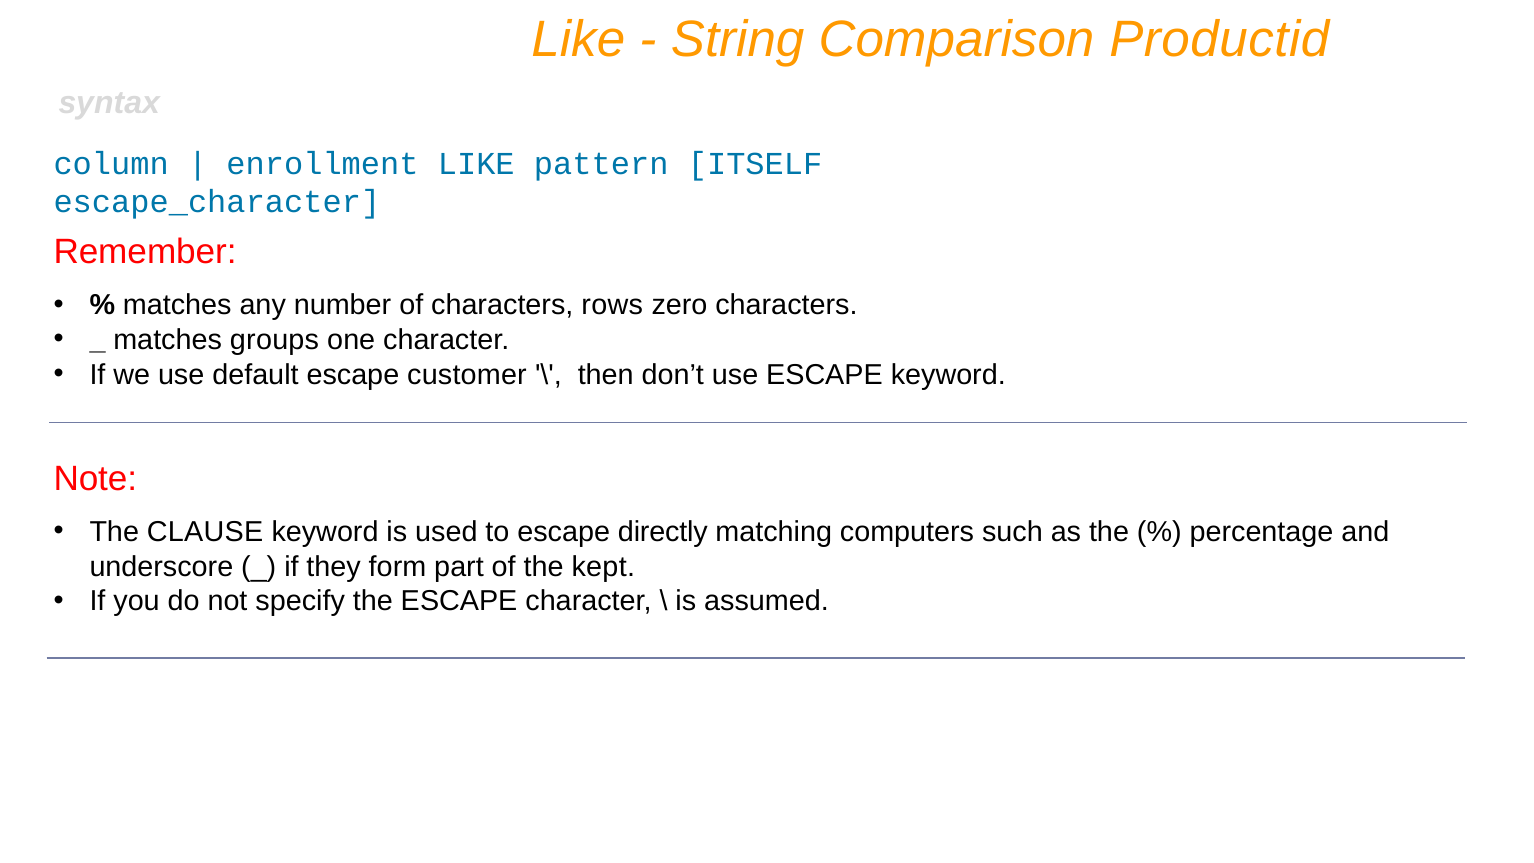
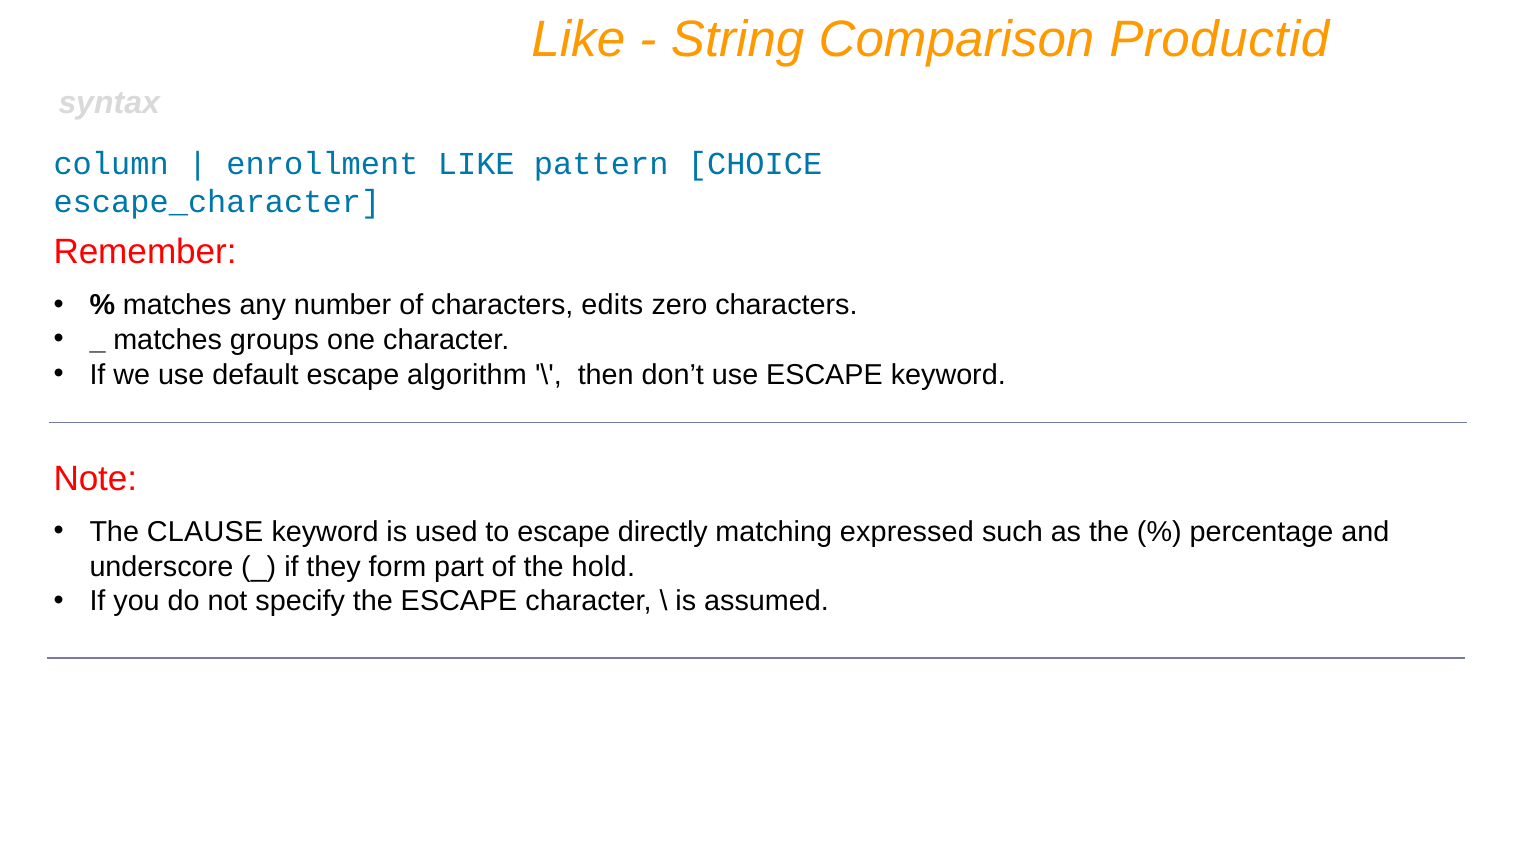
ITSELF: ITSELF -> CHOICE (755, 164)
rows: rows -> edits (612, 305)
customer: customer -> algorithm (467, 374)
computers: computers -> expressed (907, 532)
kept: kept -> hold (603, 566)
